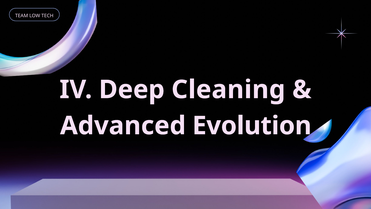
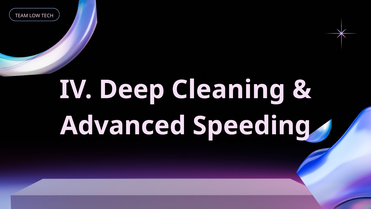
Evolution: Evolution -> Speeding (252, 126)
